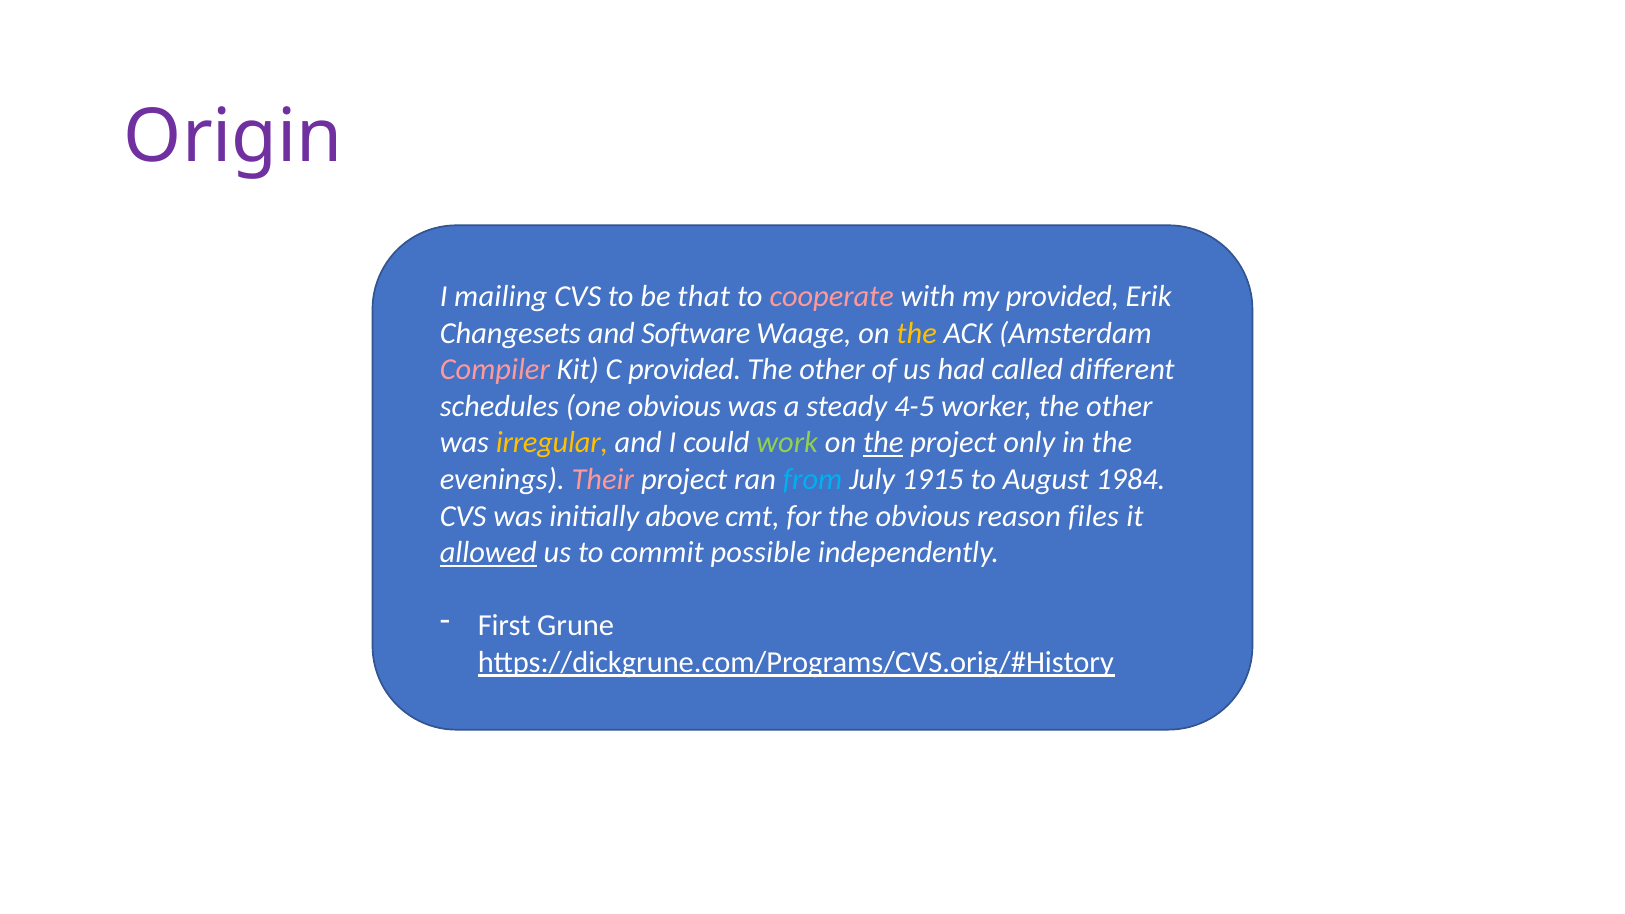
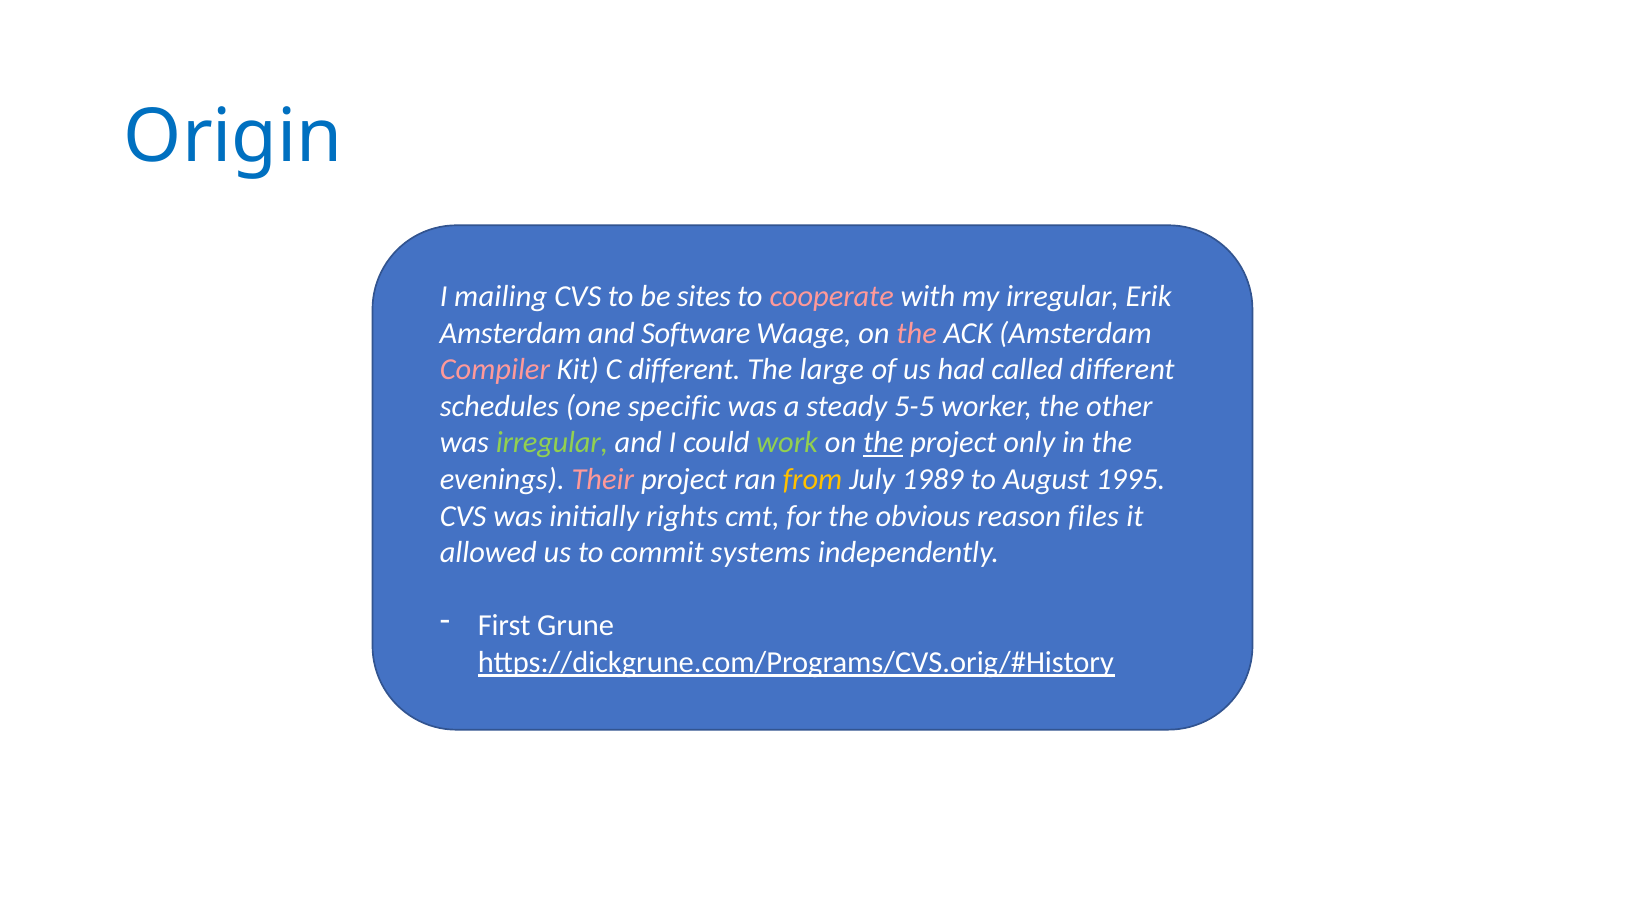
Origin colour: purple -> blue (233, 137)
that: that -> sites (704, 297)
my provided: provided -> irregular (1062, 297)
Changesets: Changesets -> Amsterdam (511, 333)
the colour: yellow -> pink (917, 333)
C provided: provided -> different (685, 370)
other: other -> large (832, 370)
one obvious: obvious -> specific (674, 406)
4-5: 4-5 -> 5-5 (914, 406)
irregular colour: yellow -> light green (552, 443)
from colour: light blue -> yellow (813, 480)
1915: 1915 -> 1989 (933, 480)
1984: 1984 -> 1995 (1131, 480)
above: above -> rights (682, 516)
allowed underline: present -> none (488, 553)
possible: possible -> systems (761, 553)
